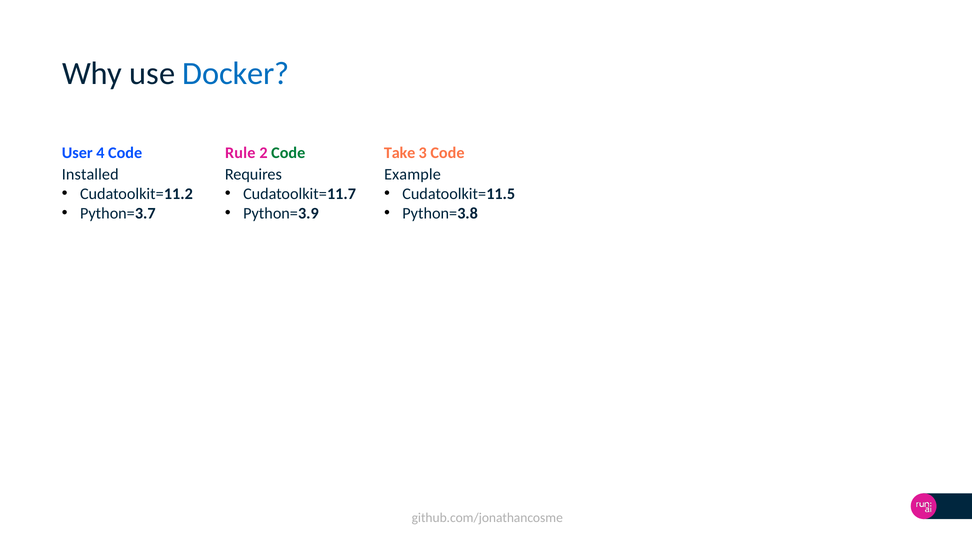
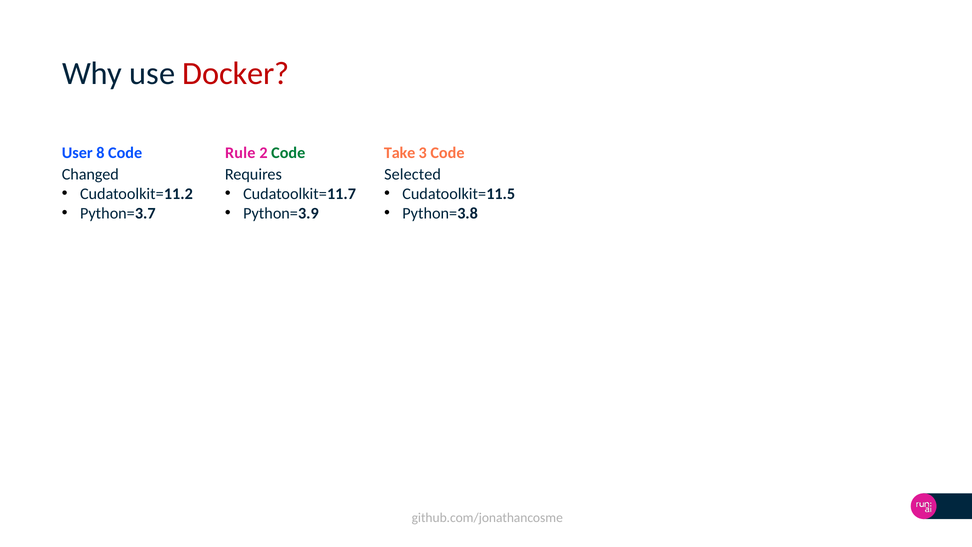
Docker colour: blue -> red (236, 74)
4: 4 -> 8 (100, 153)
Installed: Installed -> Changed (90, 174)
Example: Example -> Selected (413, 174)
